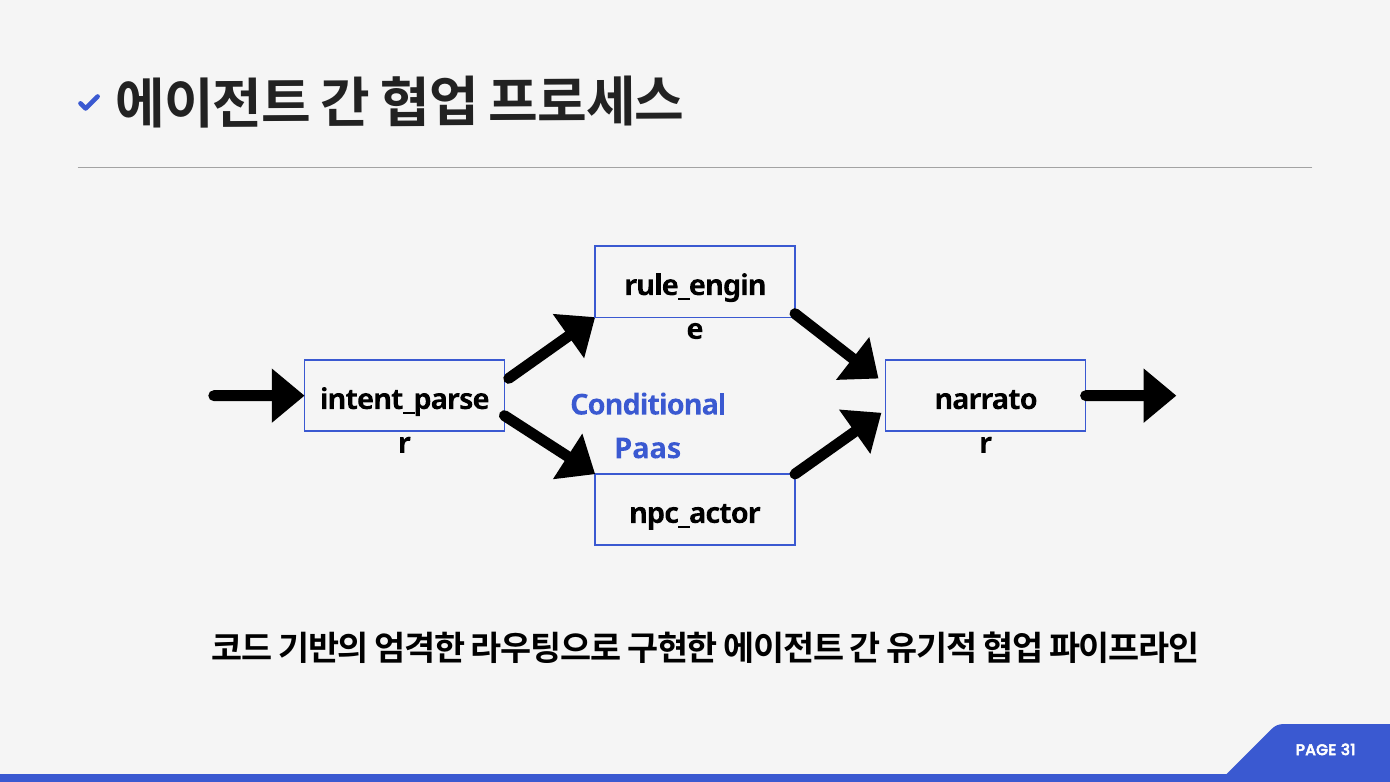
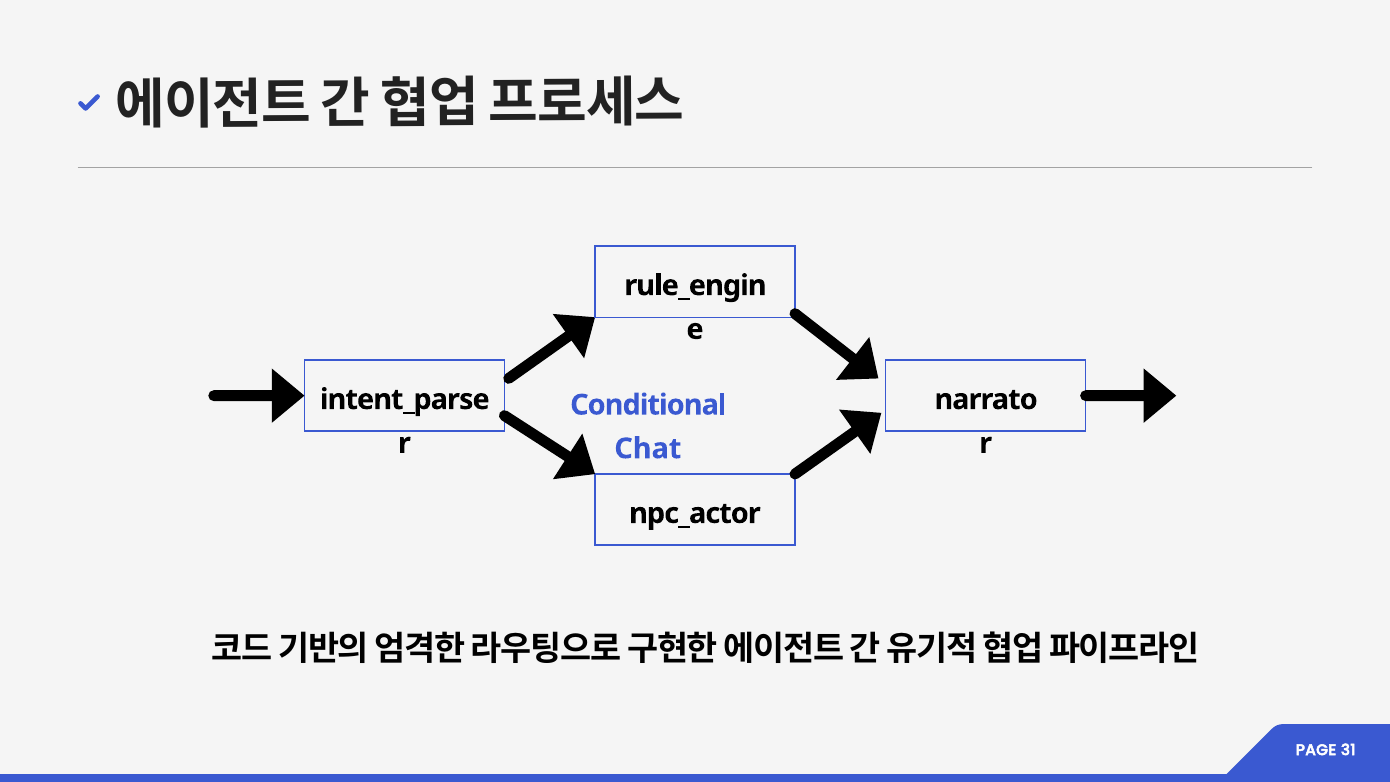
Paas: Paas -> Chat (648, 449)
